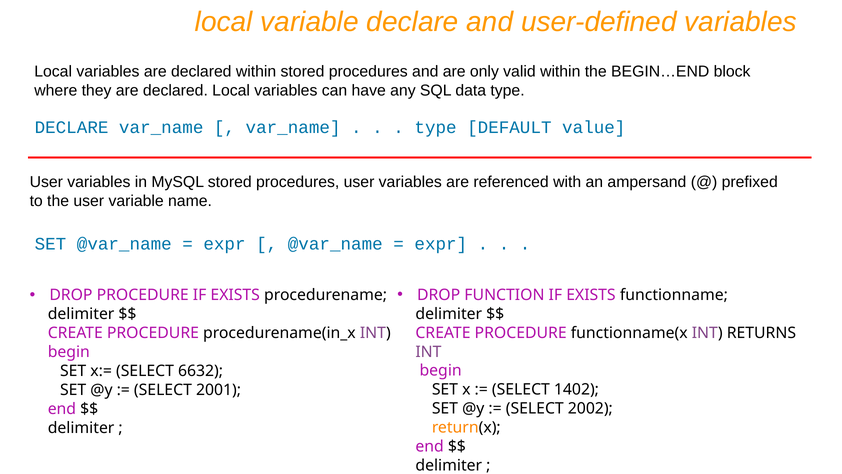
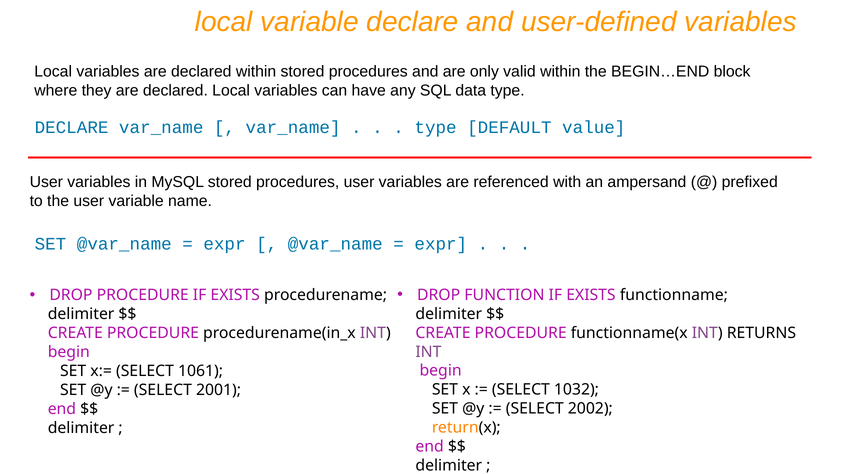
6632: 6632 -> 1061 (201, 371)
1402: 1402 -> 1032 (576, 389)
